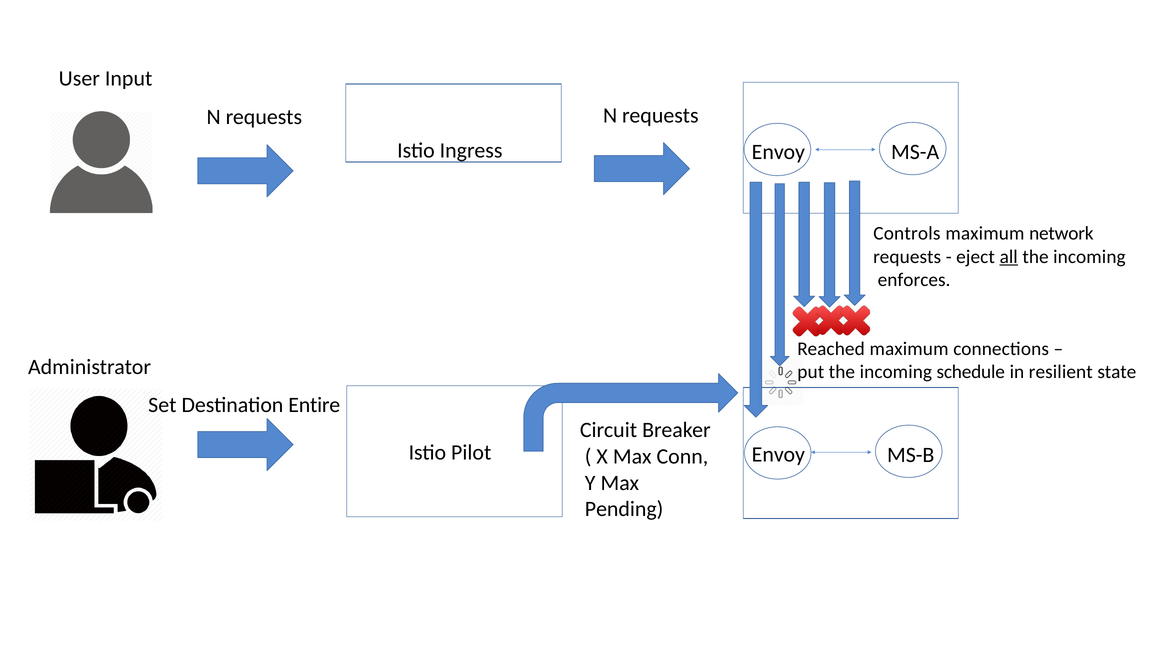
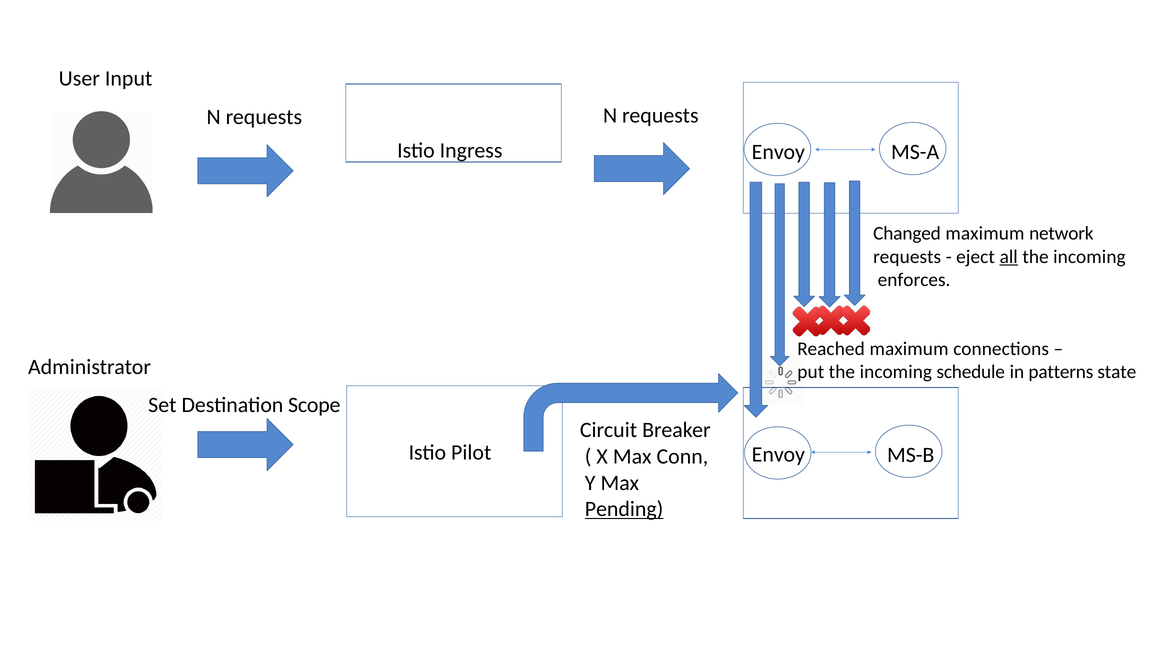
Controls: Controls -> Changed (907, 233)
resilient: resilient -> patterns (1061, 372)
Entire: Entire -> Scope (314, 405)
Pending underline: none -> present (624, 509)
